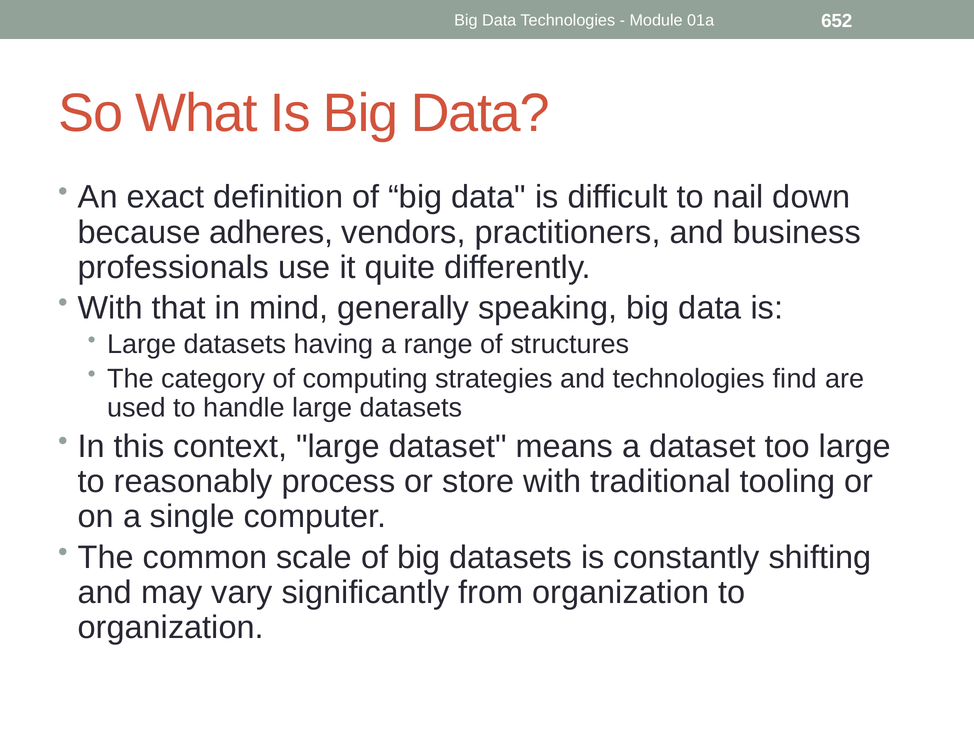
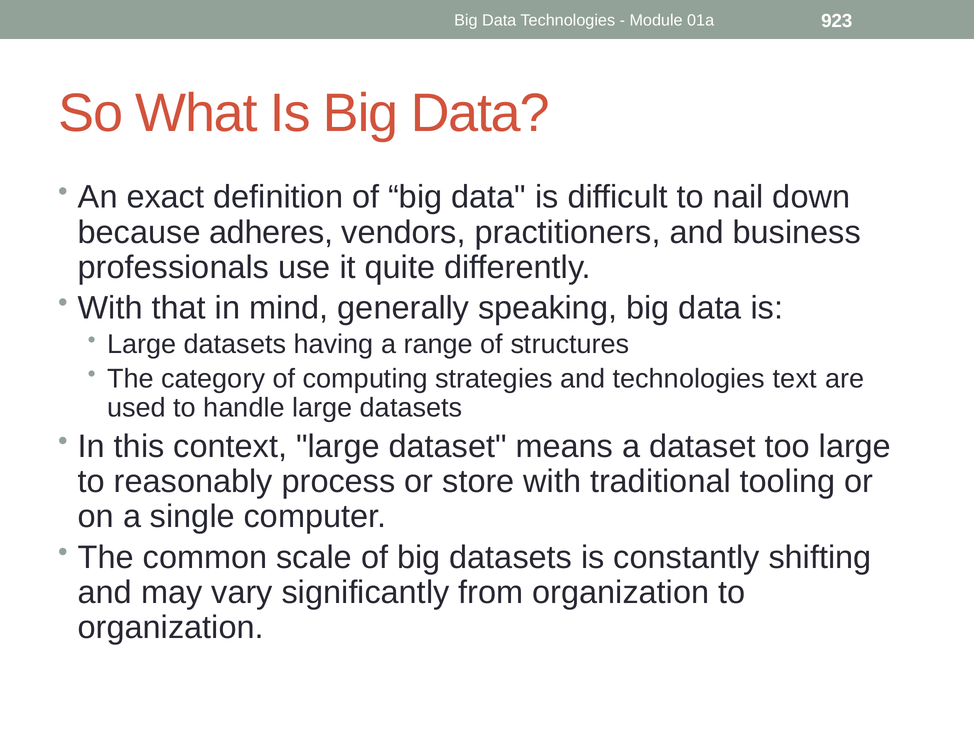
652: 652 -> 923 (837, 21)
find: find -> text (795, 378)
